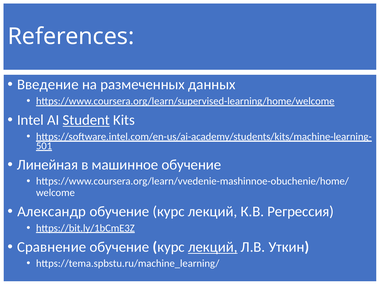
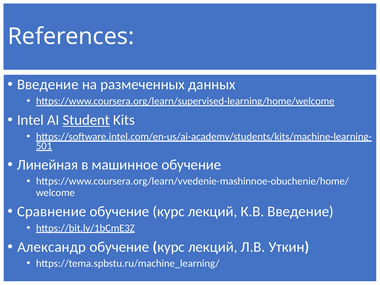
Александр: Александр -> Сравнение (52, 212)
К.В Регрессия: Регрессия -> Введение (301, 212)
Сравнение: Сравнение -> Александр (52, 247)
лекций underline: present -> none (213, 247)
